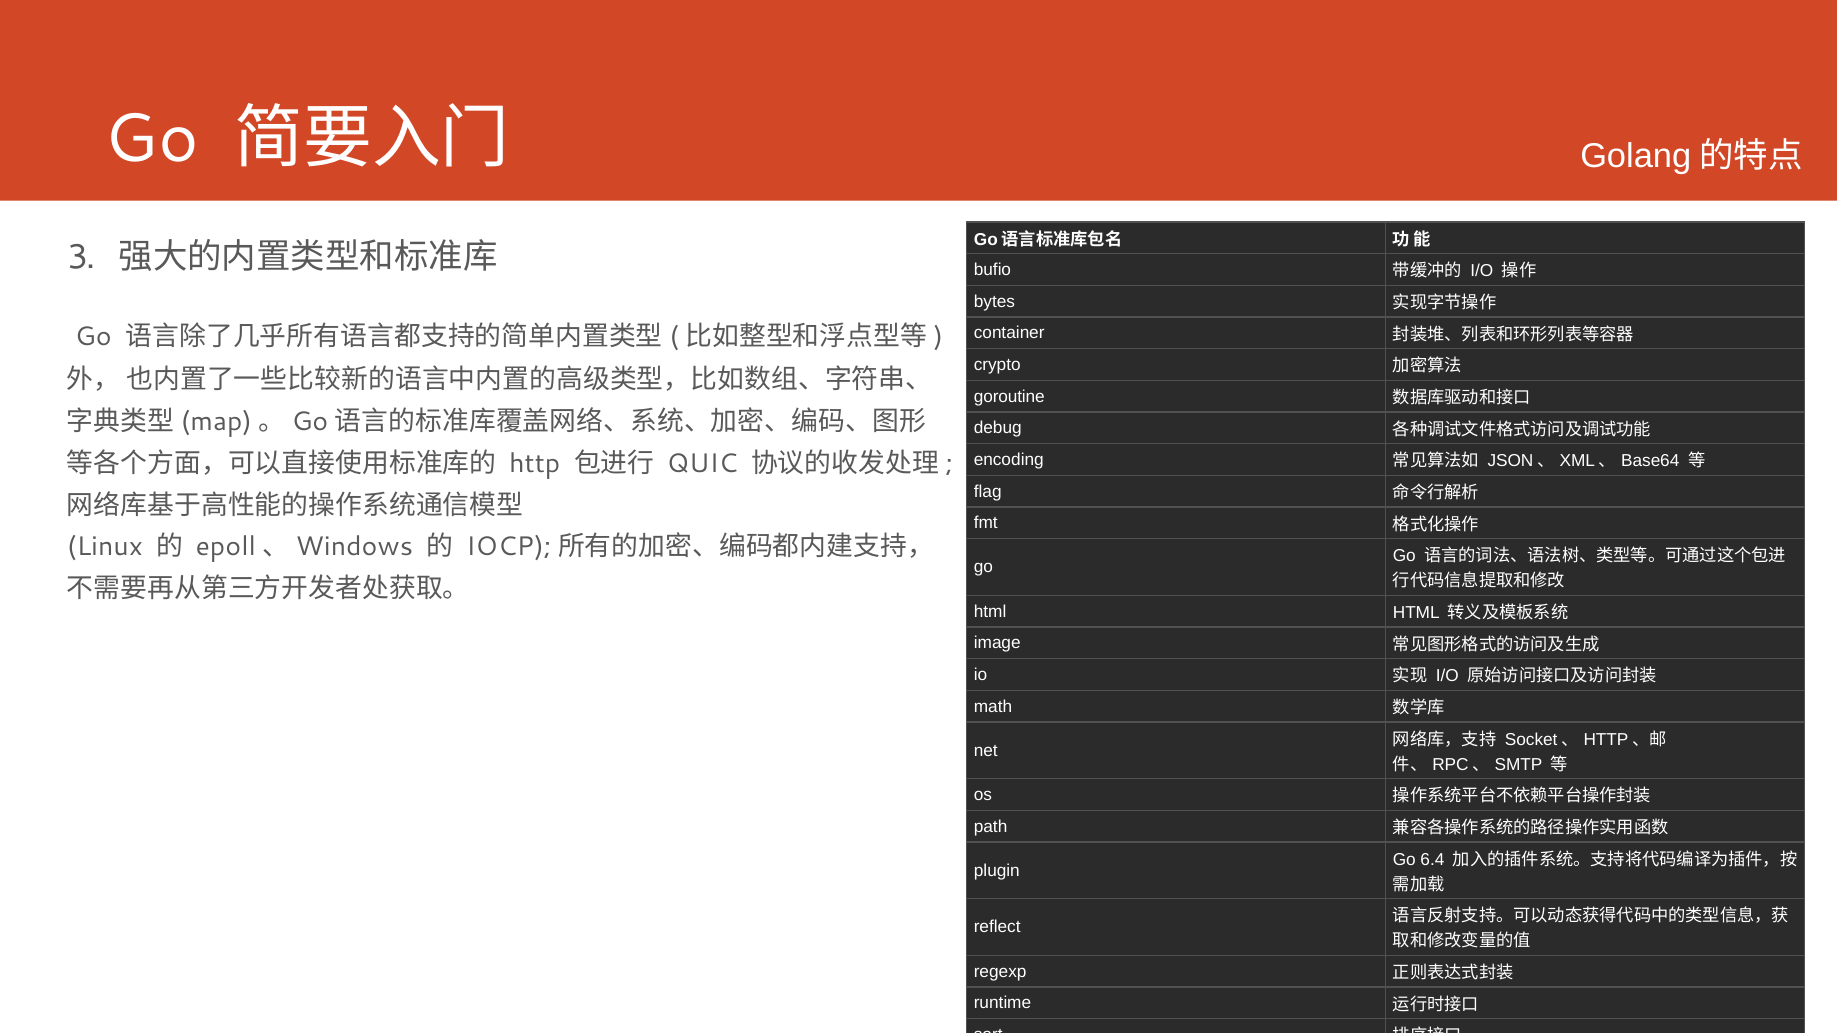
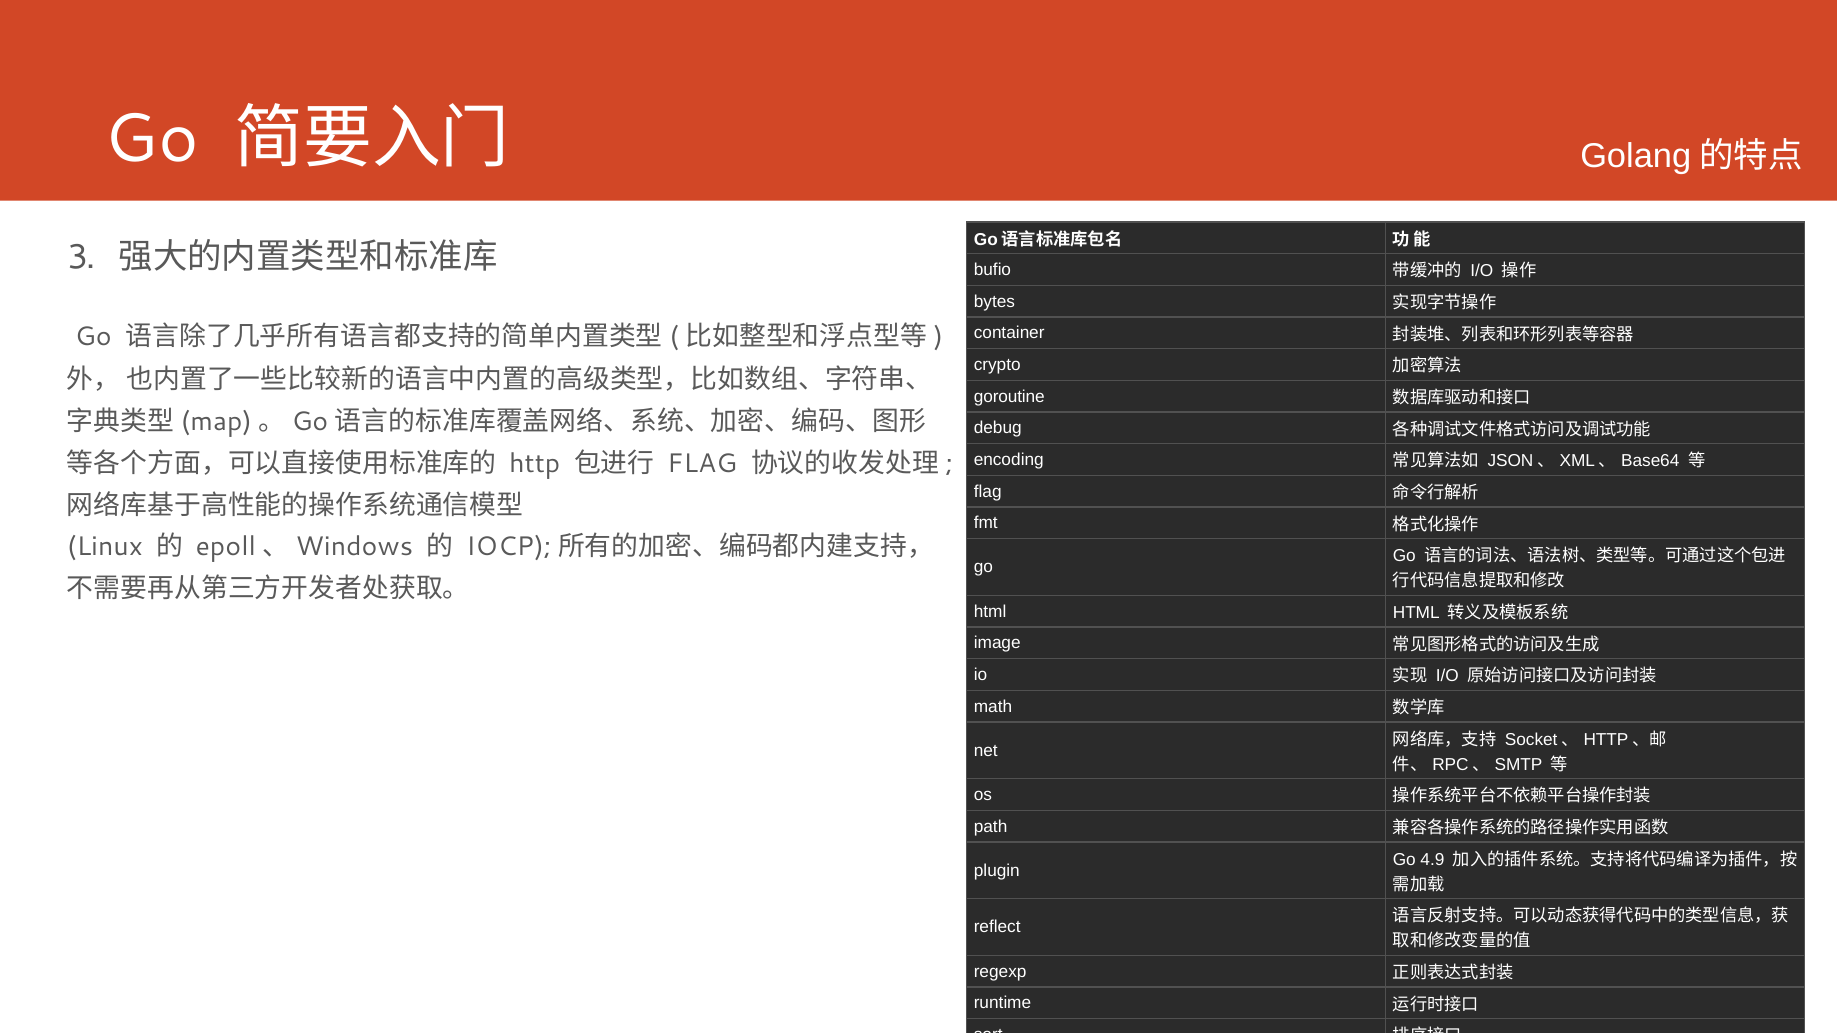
QUIC: QUIC -> FLAG (702, 463)
6.4: 6.4 -> 4.9 (1432, 860)
